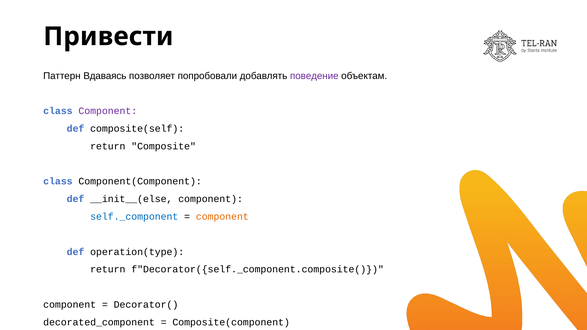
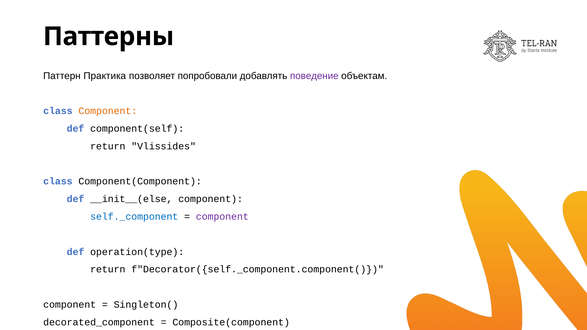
Привести: Привести -> Паттерны (109, 37)
Вдаваясь: Вдаваясь -> Практика (105, 76)
Component colour: purple -> orange (108, 111)
composite(self: composite(self -> component(self (137, 129)
Composite: Composite -> Vlissides (164, 146)
component colour: orange -> purple (222, 217)
f"Decorator({self._component.composite(: f"Decorator({self._component.composite( -> f"Decorator({self._component.component( (258, 270)
Decorator(: Decorator( -> Singleton( (146, 305)
